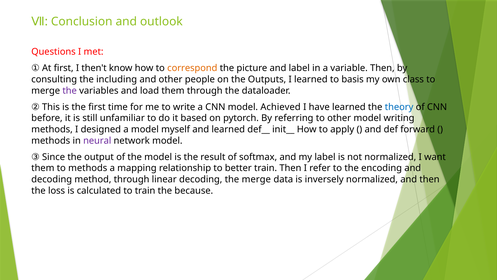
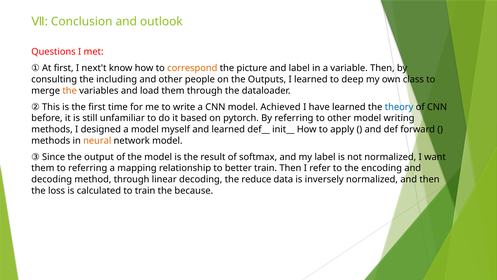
then't: then't -> next't (94, 68)
basis: basis -> deep (353, 79)
the colour: purple -> orange (70, 90)
neural colour: purple -> orange (97, 140)
to methods: methods -> referring (88, 168)
the merge: merge -> reduce (256, 179)
